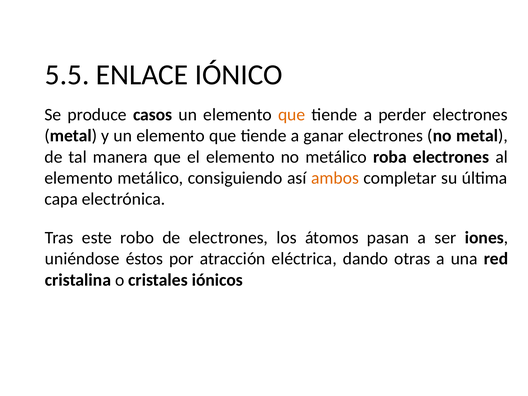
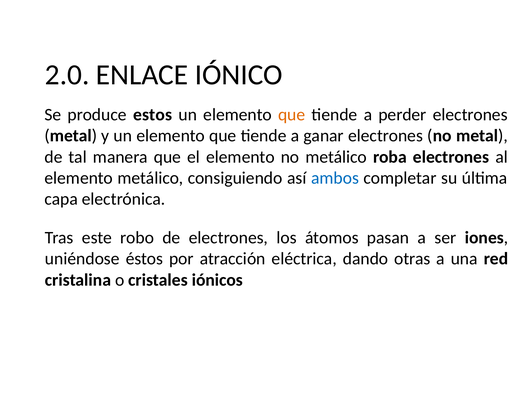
5.5: 5.5 -> 2.0 (67, 75)
casos: casos -> estos (153, 115)
ambos colour: orange -> blue (335, 178)
